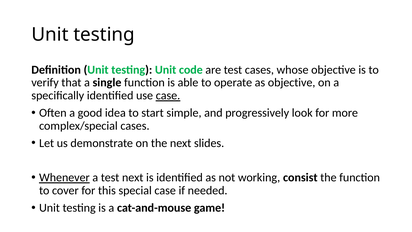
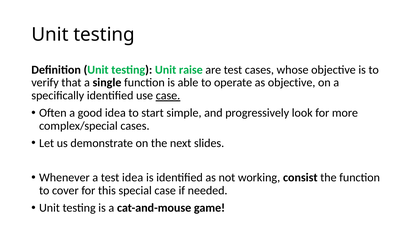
code: code -> raise (191, 70)
Whenever underline: present -> none (64, 177)
test next: next -> idea (133, 177)
